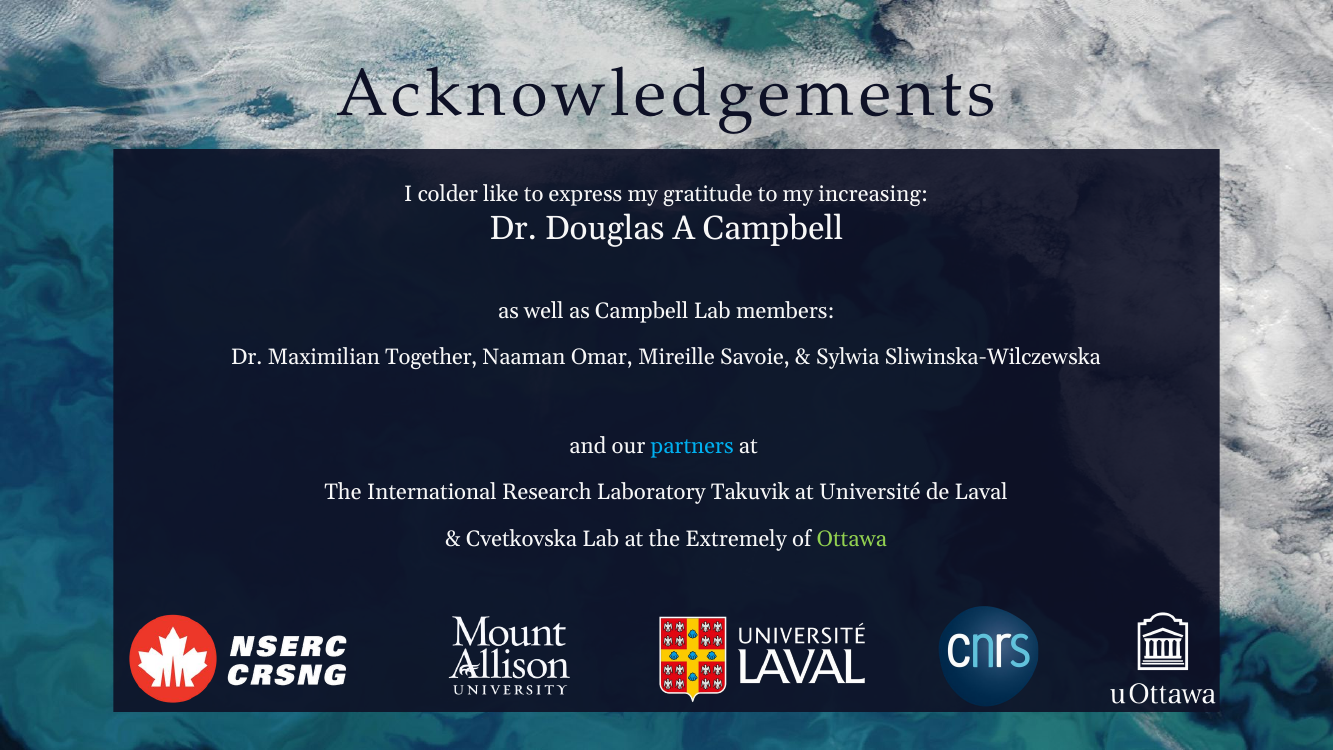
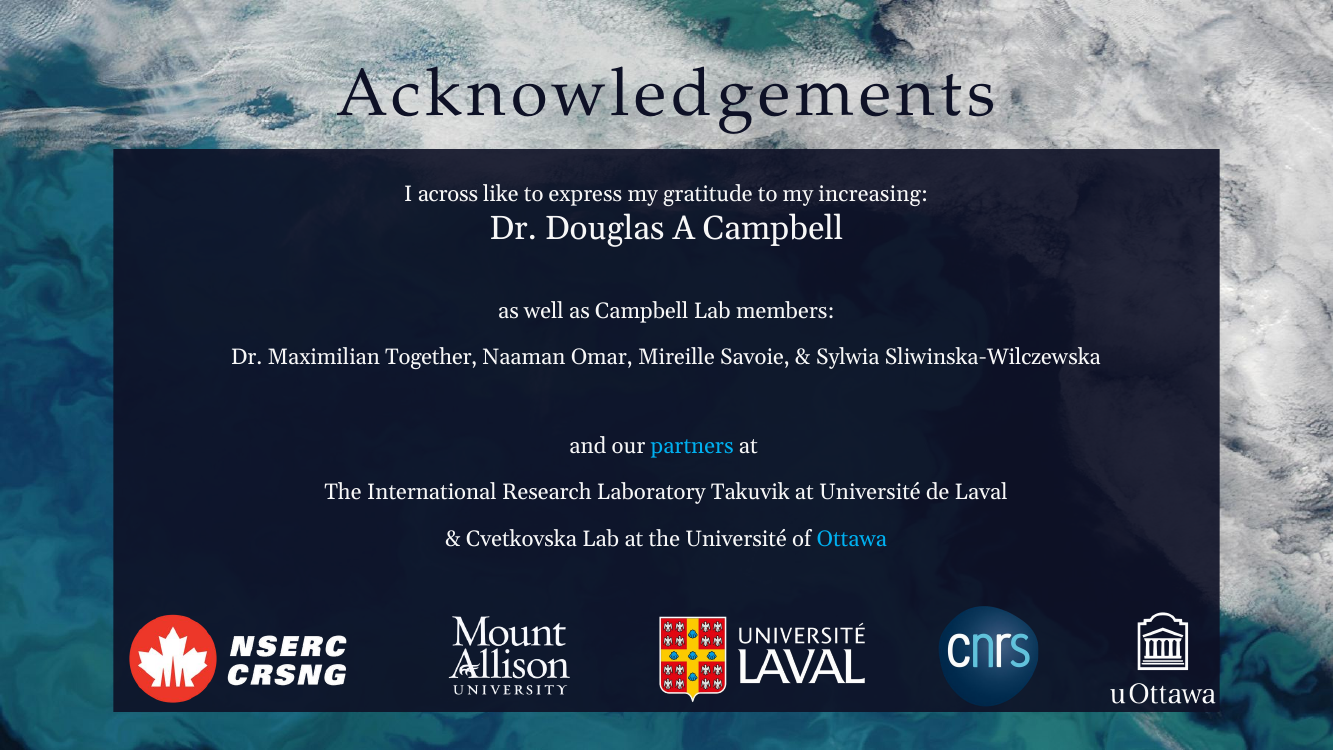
colder: colder -> across (448, 194)
the Extremely: Extremely -> Université (736, 539)
Ottawa colour: light green -> light blue (852, 539)
